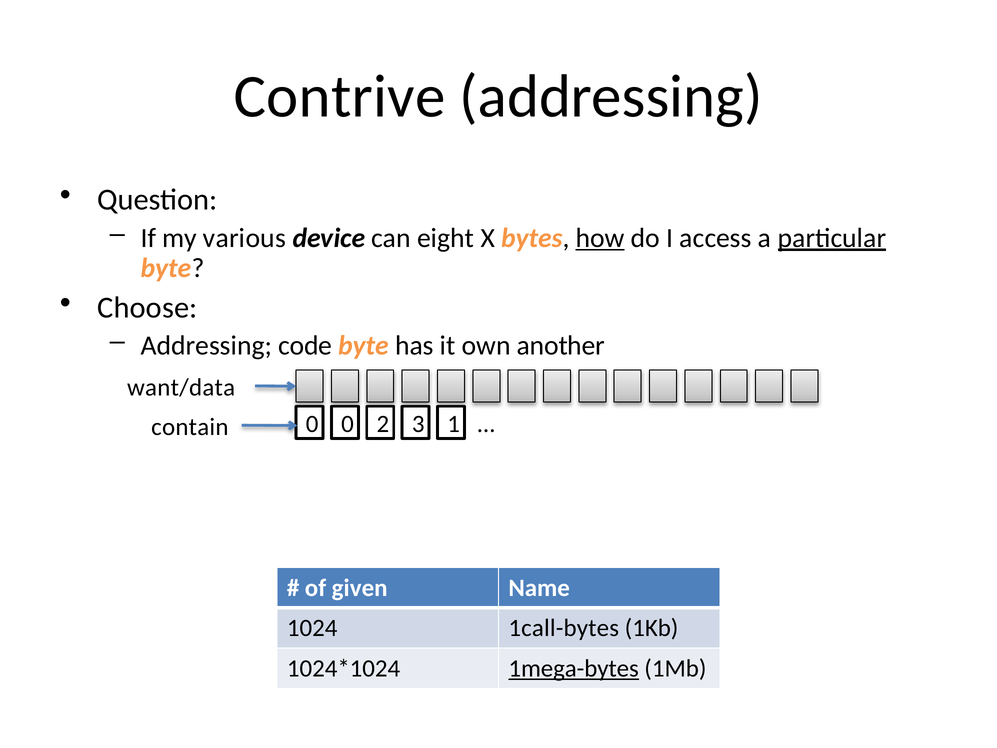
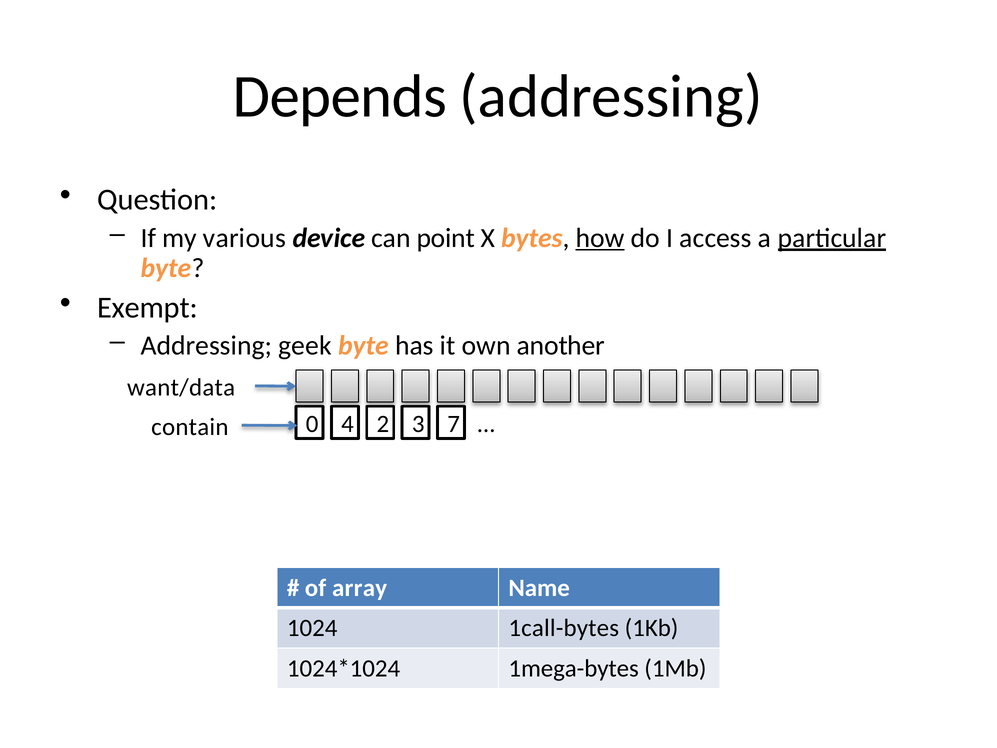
Contrive: Contrive -> Depends (340, 97)
eight: eight -> point (446, 238)
Choose: Choose -> Exempt (148, 308)
code: code -> geek (305, 346)
0 0: 0 -> 4 (348, 424)
1: 1 -> 7 (454, 424)
given: given -> array (360, 588)
1mega-bytes underline: present -> none (574, 668)
